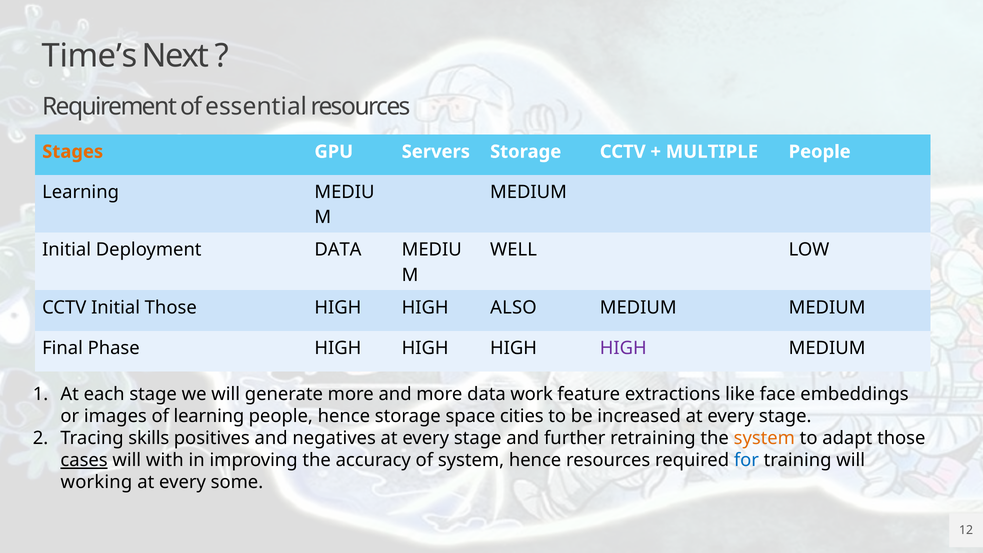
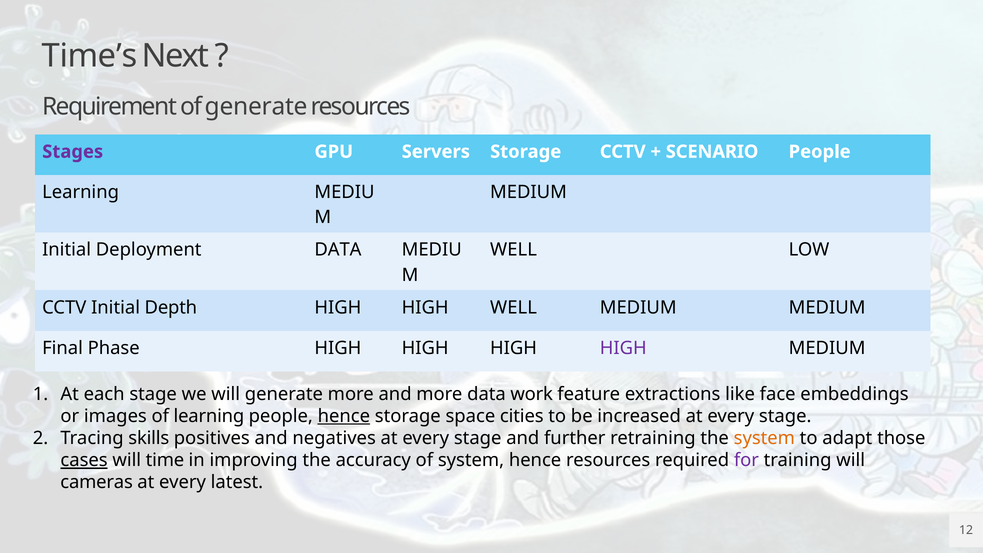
of essential: essential -> generate (256, 106)
Stages colour: orange -> purple (73, 152)
MULTIPLE: MULTIPLE -> SCENARIO (712, 152)
Initial Those: Those -> Depth (171, 307)
HIGH ALSO: ALSO -> WELL (514, 307)
hence underline: none -> present (344, 416)
with: with -> time (165, 460)
for colour: blue -> purple (746, 460)
working: working -> cameras (97, 482)
some: some -> latest (237, 482)
